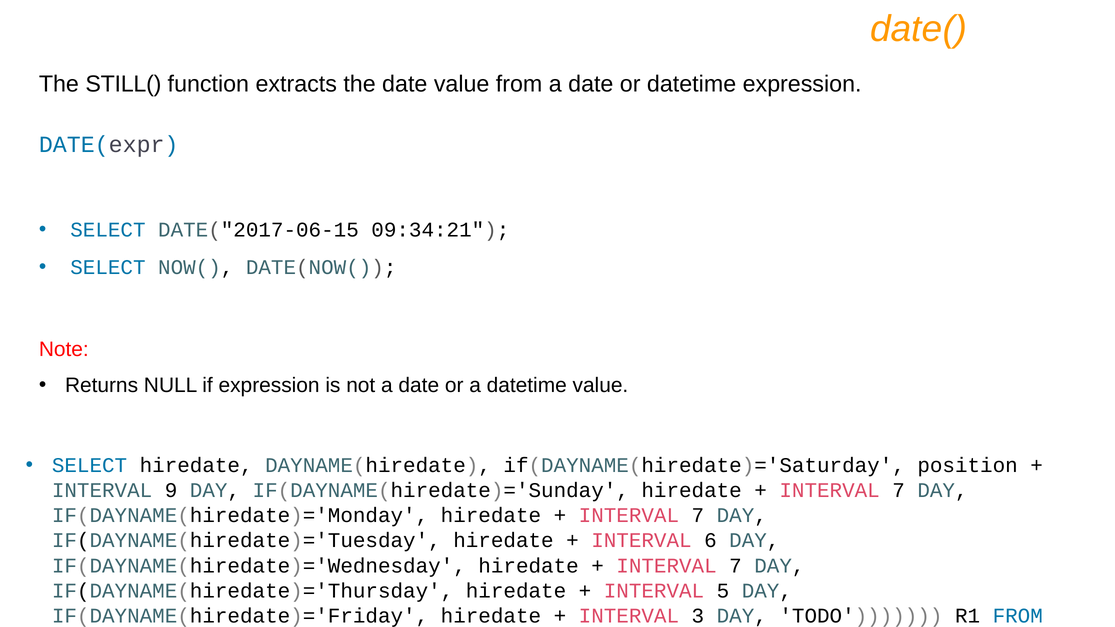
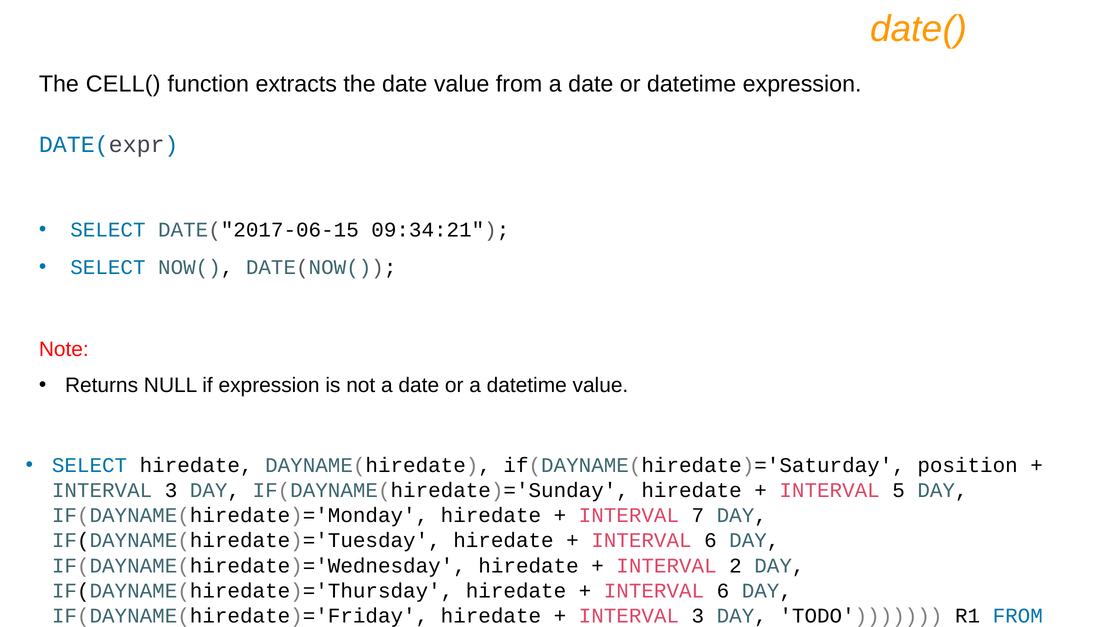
STILL(: STILL( -> CELL( (123, 84)
9: 9 -> 3 (171, 491)
7: 7 -> 5 (899, 491)
7: 7 -> 2 (736, 566)
5: 5 -> 6 (723, 591)
